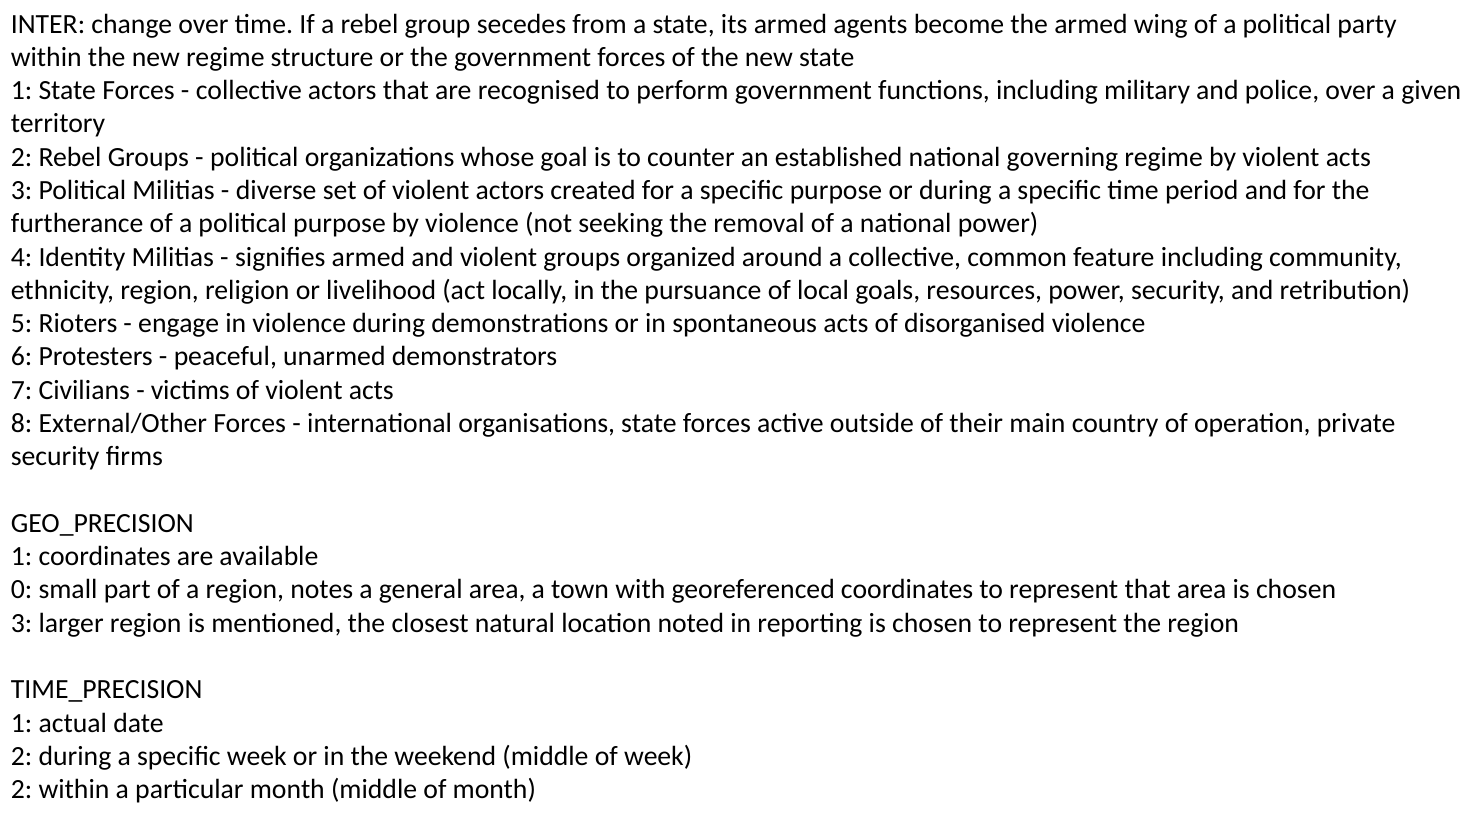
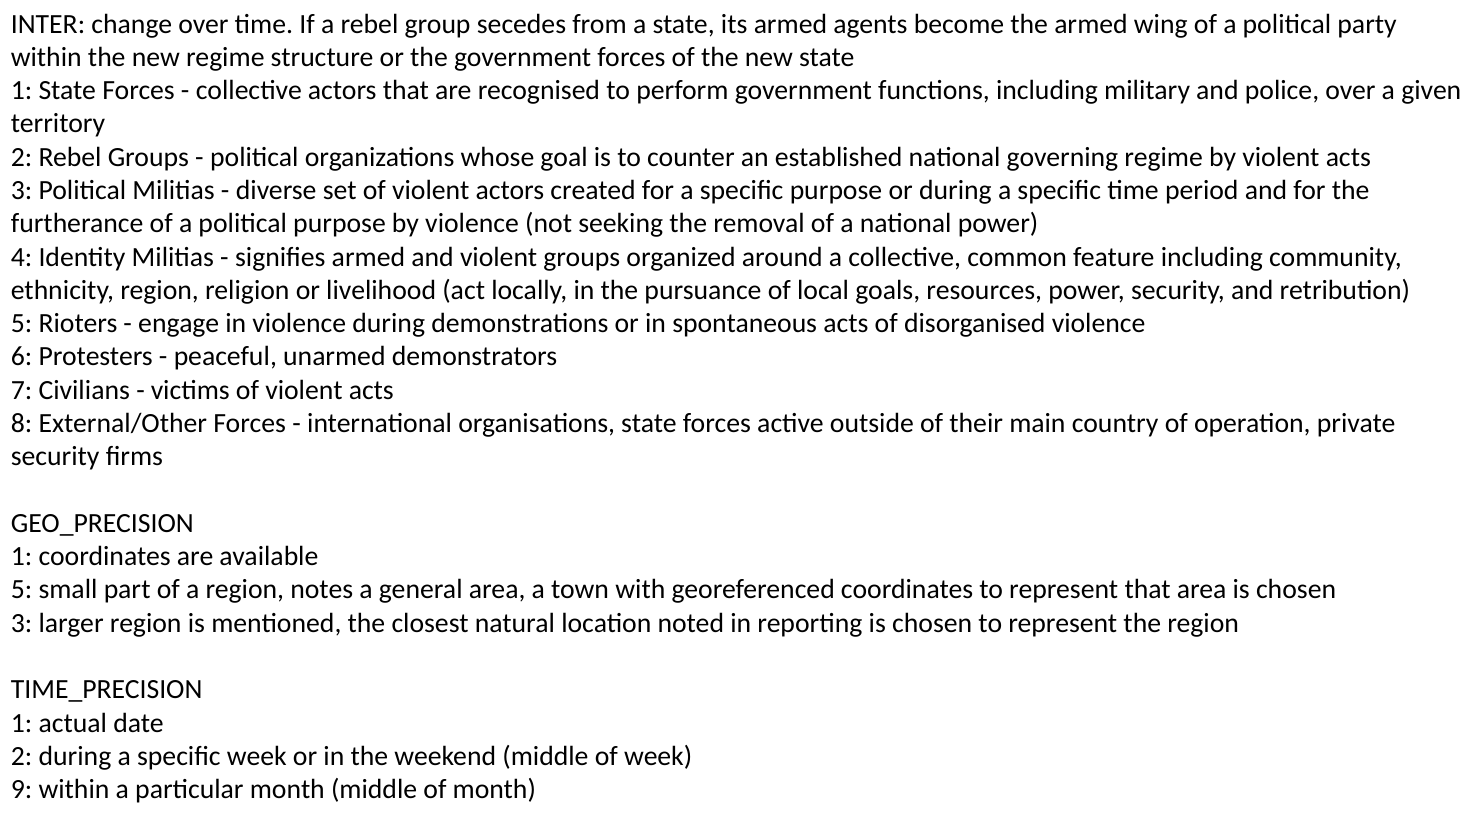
0: 0 -> 5 (22, 590)
2: 2 -> 9 (22, 789)
